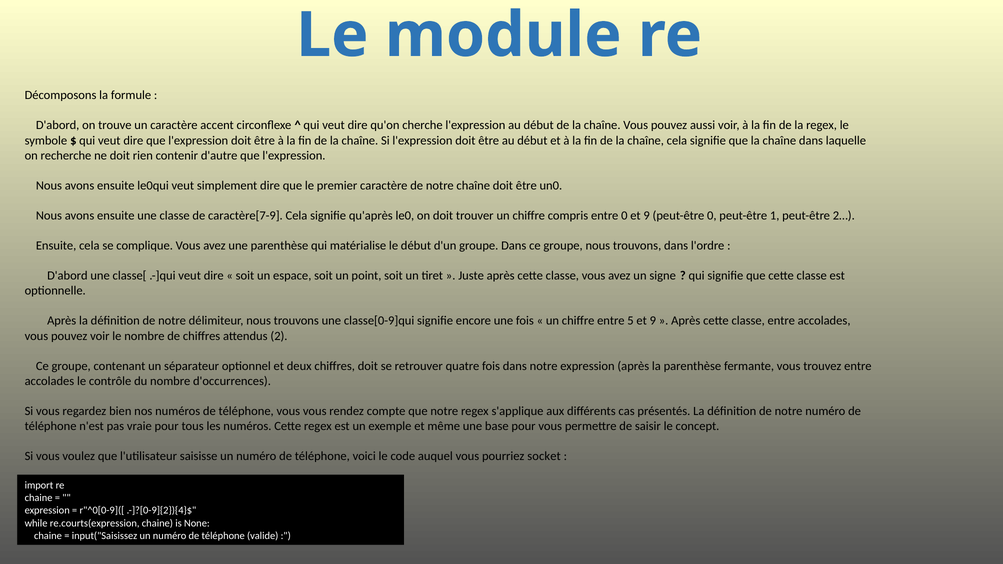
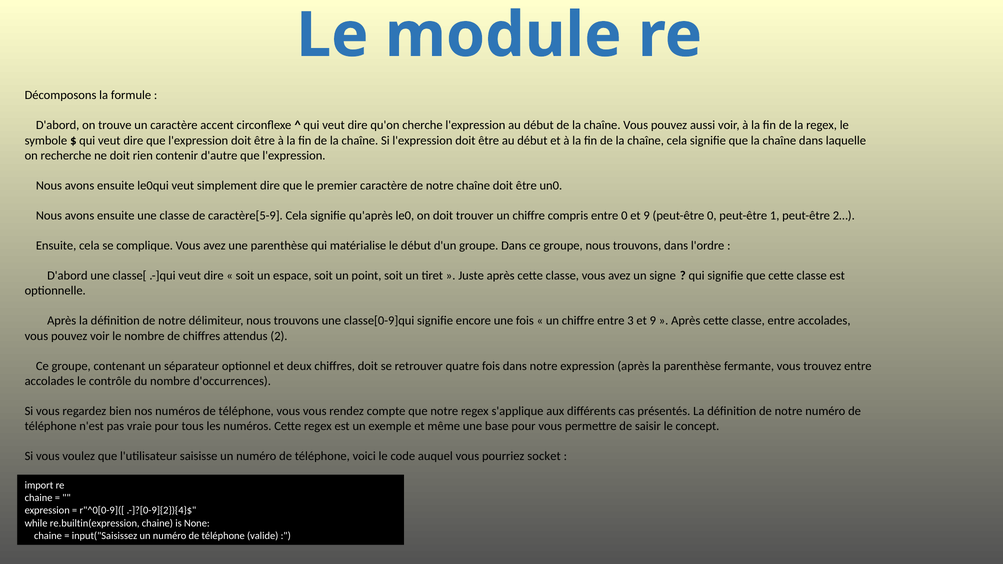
caractère[7-9: caractère[7-9 -> caractère[5-9 (245, 216)
5: 5 -> 3 (630, 321)
re.courts(expression: re.courts(expression -> re.builtin(expression (95, 523)
